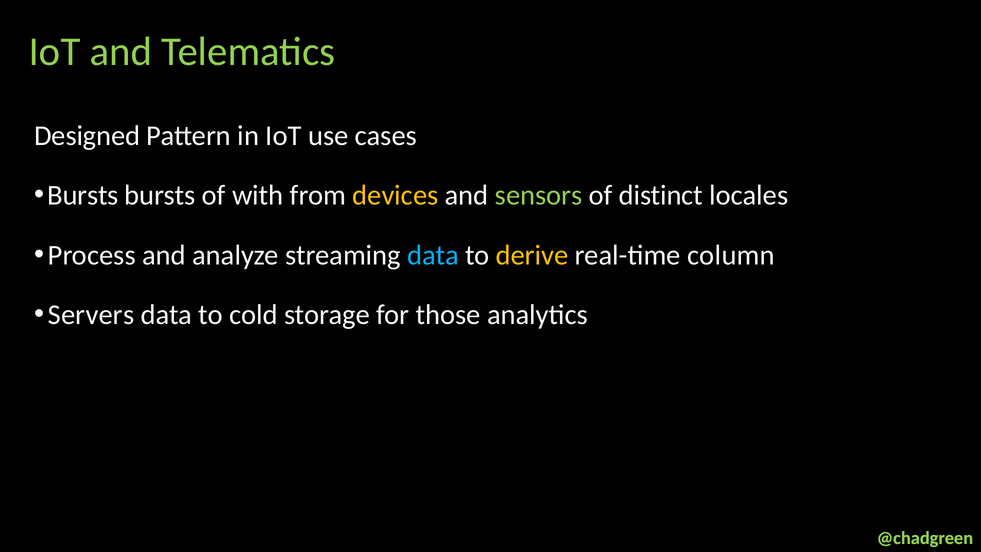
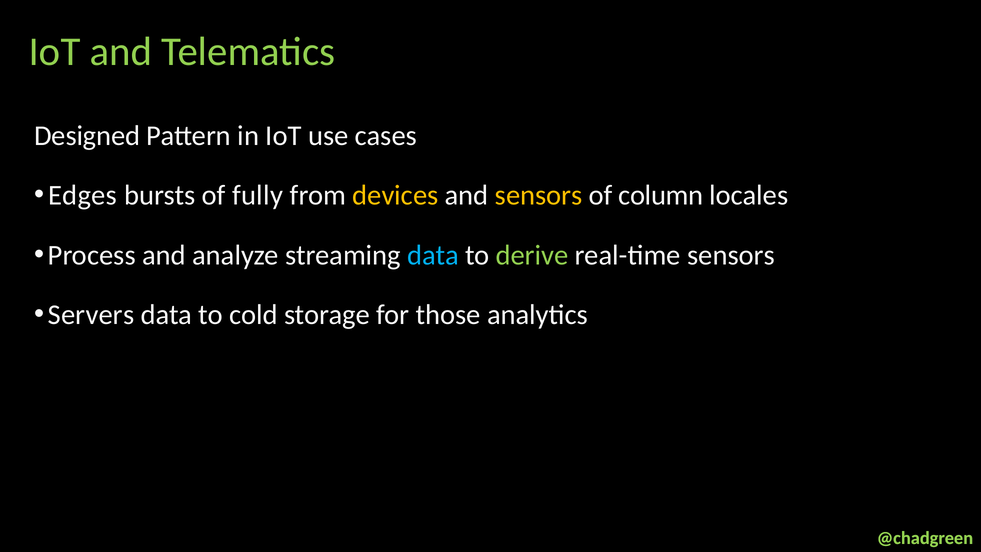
Bursts: Bursts -> Edges (83, 195)
with: with -> fully (258, 195)
sensors colour: light green -> yellow (539, 195)
distinct: distinct -> column (661, 195)
derive colour: yellow -> light green (532, 255)
real-time column: column -> sensors (731, 255)
